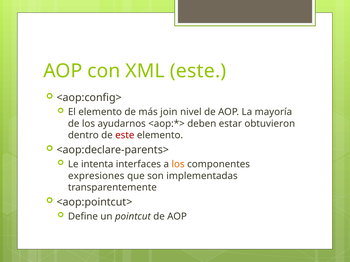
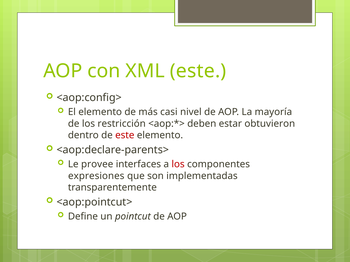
join: join -> casi (169, 112)
ayudarnos: ayudarnos -> restricción (122, 124)
intenta: intenta -> provee (97, 164)
los colour: orange -> red (178, 164)
